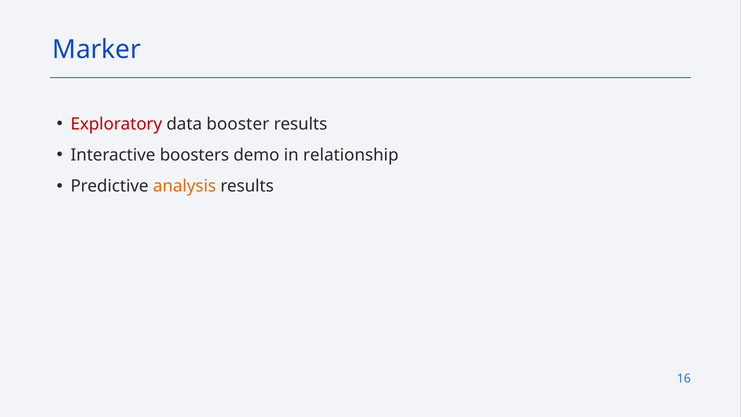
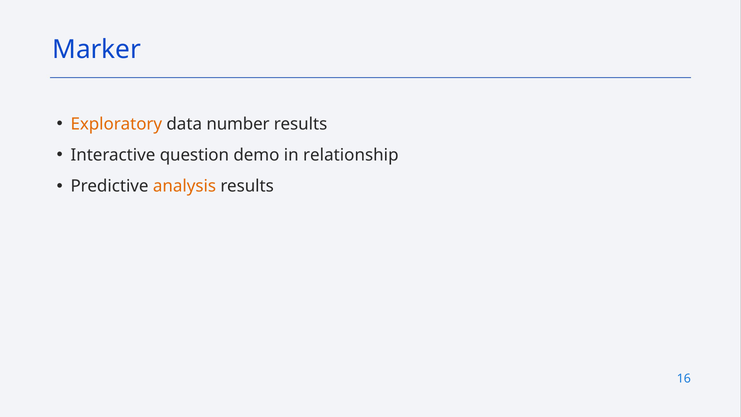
Exploratory colour: red -> orange (116, 124)
booster: booster -> number (238, 124)
boosters: boosters -> question (194, 155)
